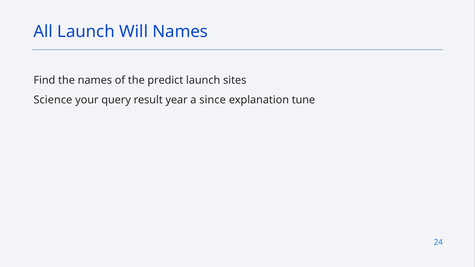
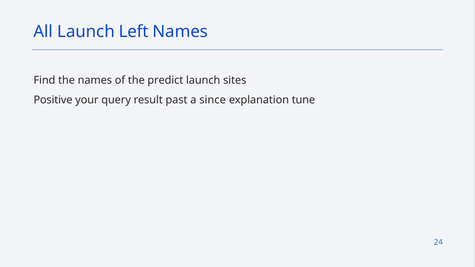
Will: Will -> Left (134, 32)
Science: Science -> Positive (53, 100)
year: year -> past (177, 100)
